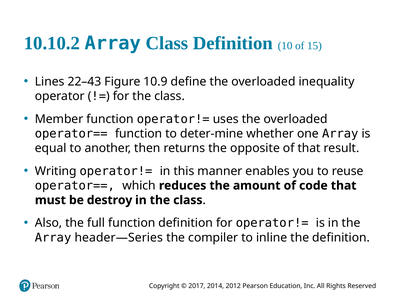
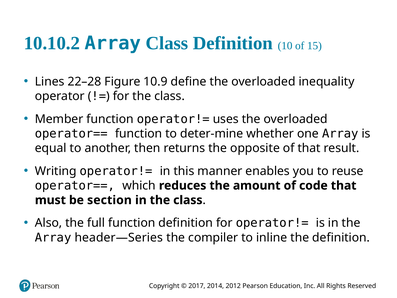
22–43: 22–43 -> 22–28 (84, 82)
destroy: destroy -> section (109, 200)
